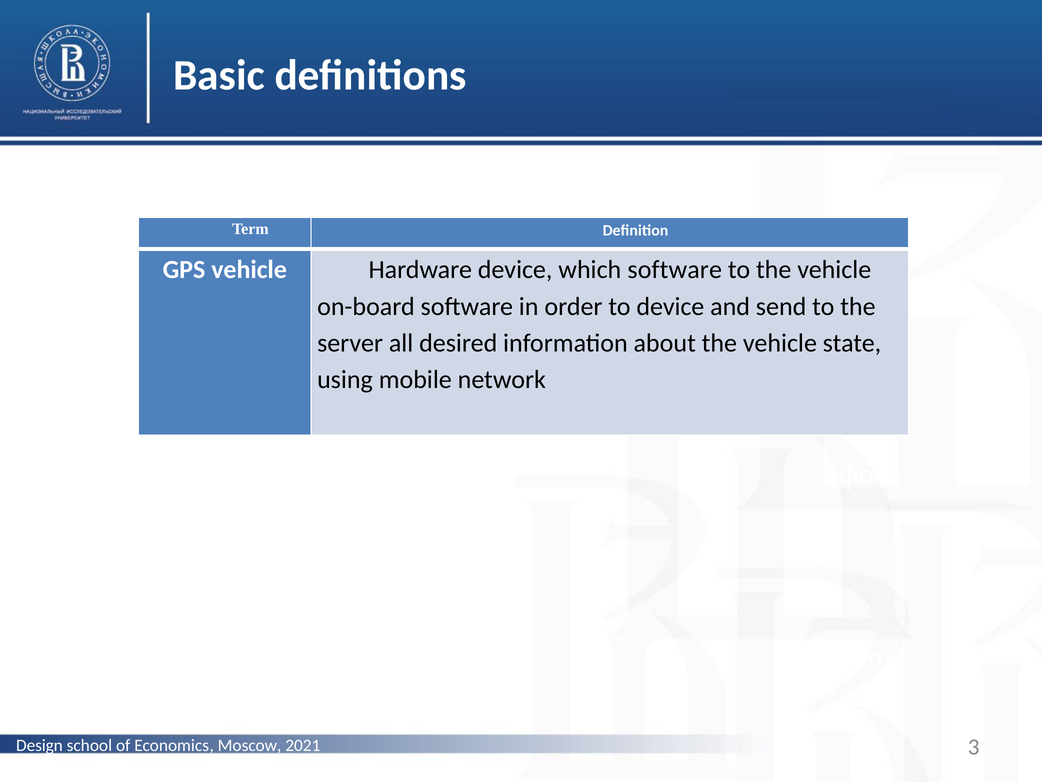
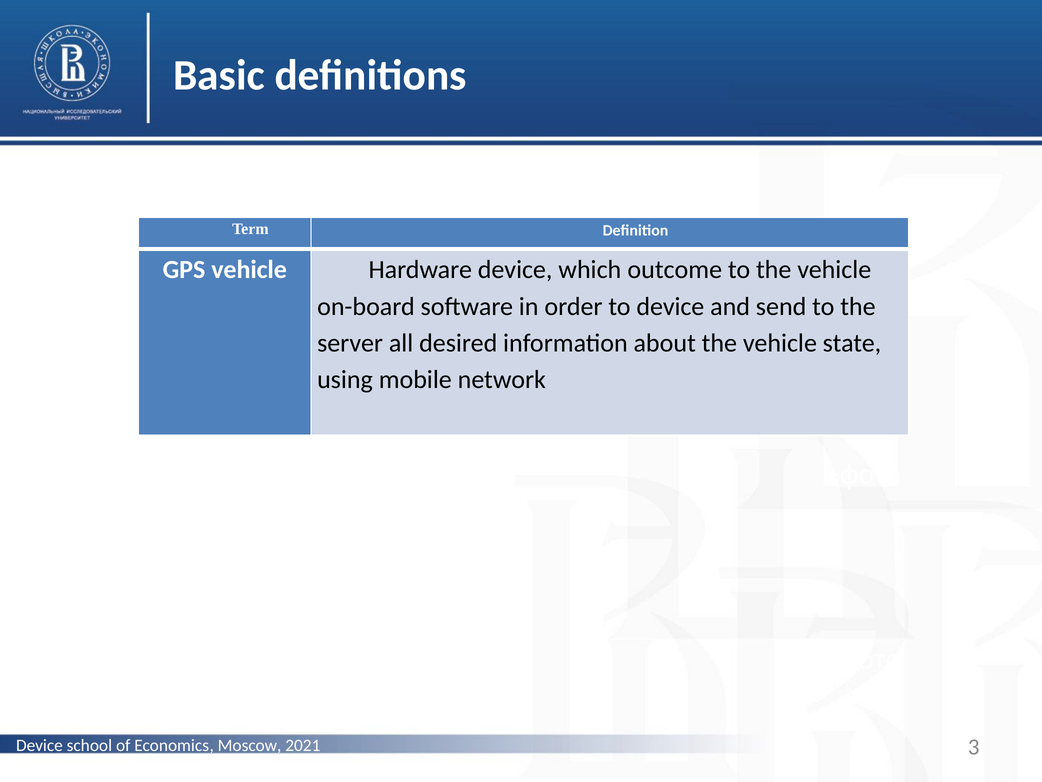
which software: software -> outcome (675, 270)
Design: Design -> Device (39, 745)
